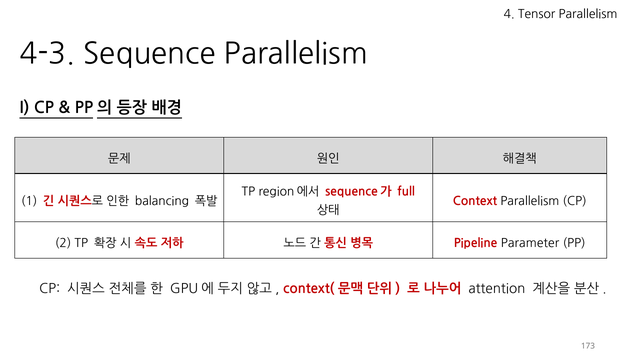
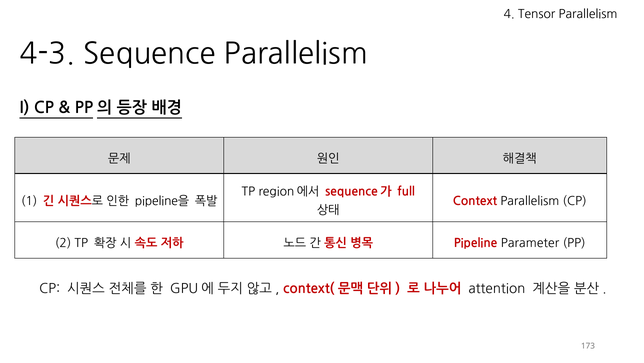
balancing: balancing -> pipeline을 (162, 201)
